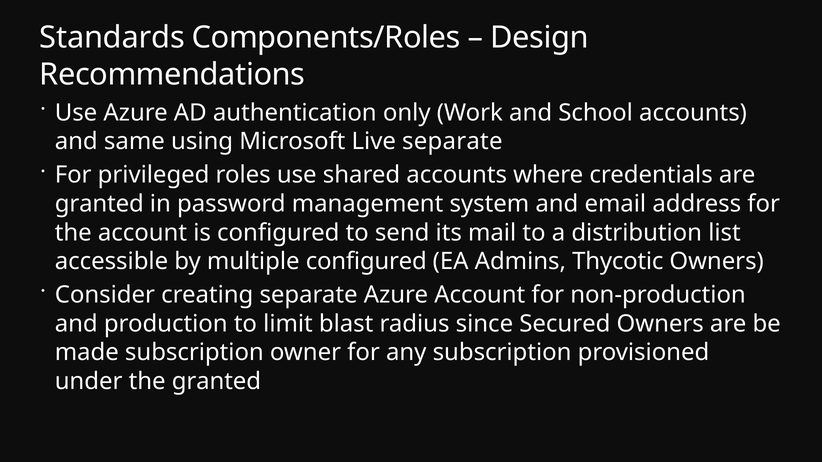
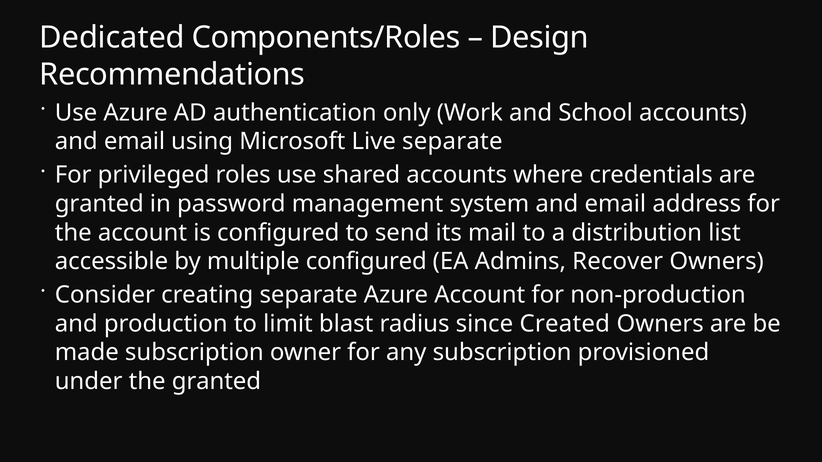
Standards: Standards -> Dedicated (112, 38)
same: same -> email (135, 142)
Thycotic: Thycotic -> Recover (618, 262)
Secured: Secured -> Created (565, 324)
